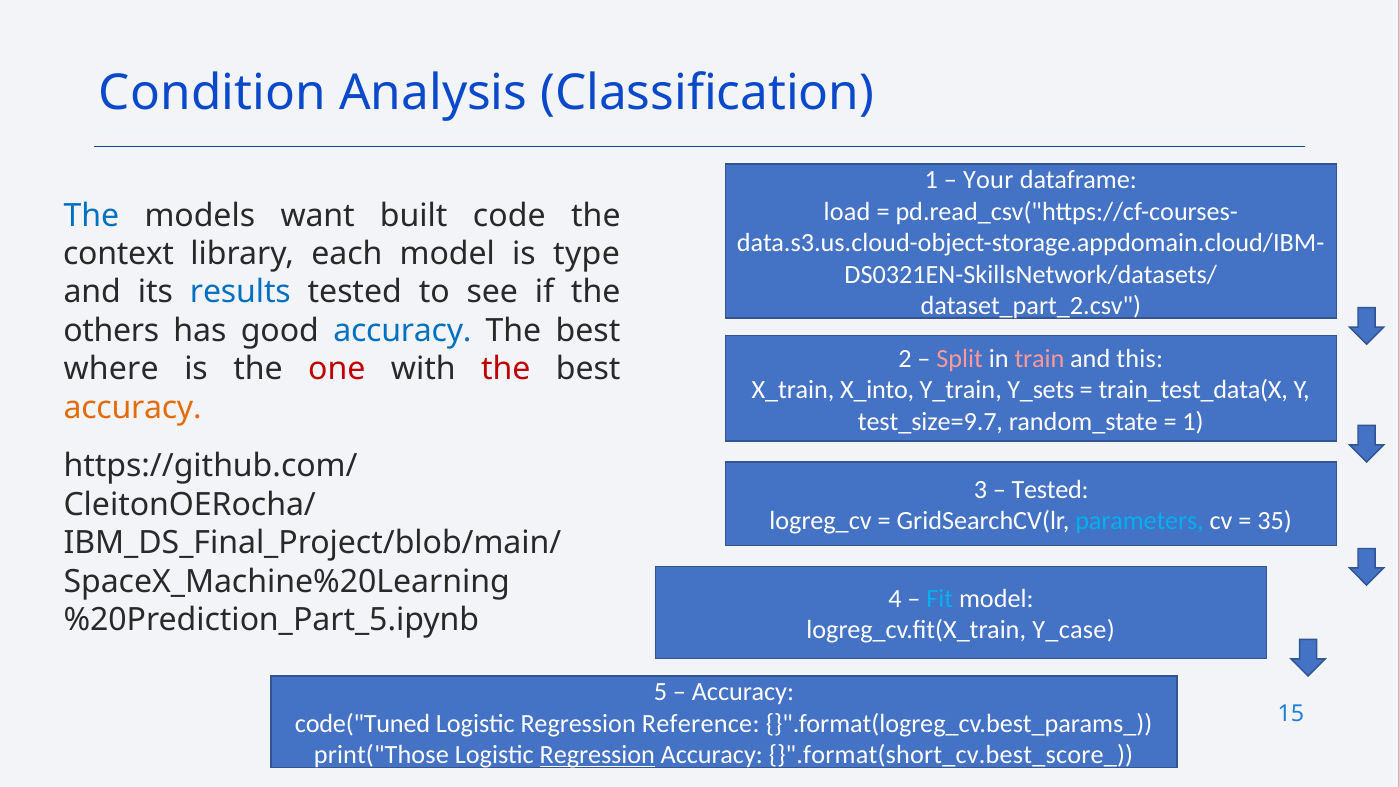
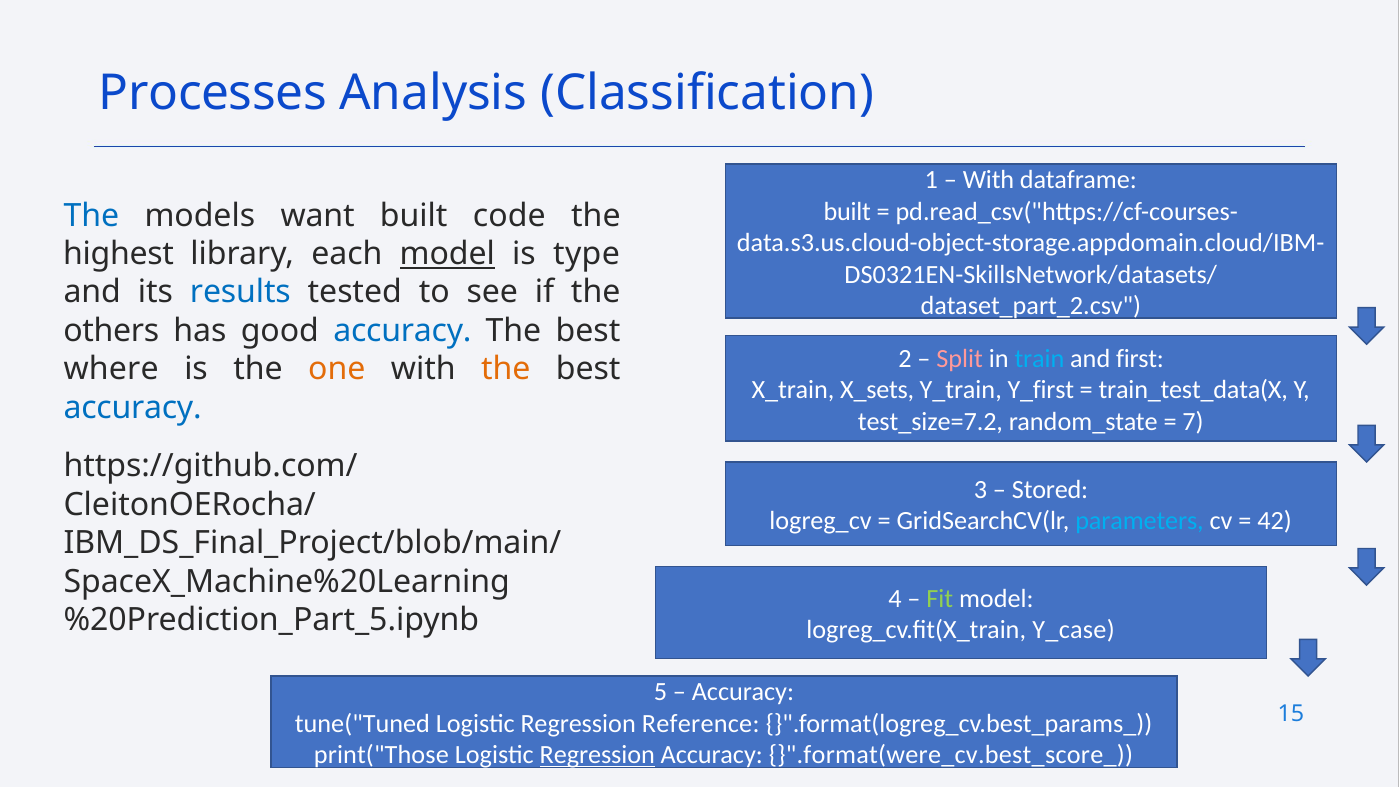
Condition: Condition -> Processes (213, 93)
Your: Your -> With (988, 180)
load: load -> built (847, 211)
context: context -> highest (119, 254)
model underline: none -> present (447, 254)
train colour: pink -> light blue (1039, 358)
this: this -> first (1140, 358)
one colour: red -> orange (337, 369)
the colour: red -> orange (506, 369)
X_into: X_into -> X_sets (877, 390)
Y_sets: Y_sets -> Y_first (1041, 390)
accuracy colour: orange -> blue (133, 408)
test_size=9.7: test_size=9.7 -> test_size=7.2 (930, 421)
1: 1 -> 7 (1193, 421)
Tested: Tested -> Stored (1050, 490)
35: 35 -> 42 (1275, 521)
Fit colour: light blue -> light green (940, 599)
code("Tuned: code("Tuned -> tune("Tuned (362, 724)
}".format(short_cv.best_score_: }".format(short_cv.best_score_ -> }".format(were_cv.best_score_ (951, 755)
